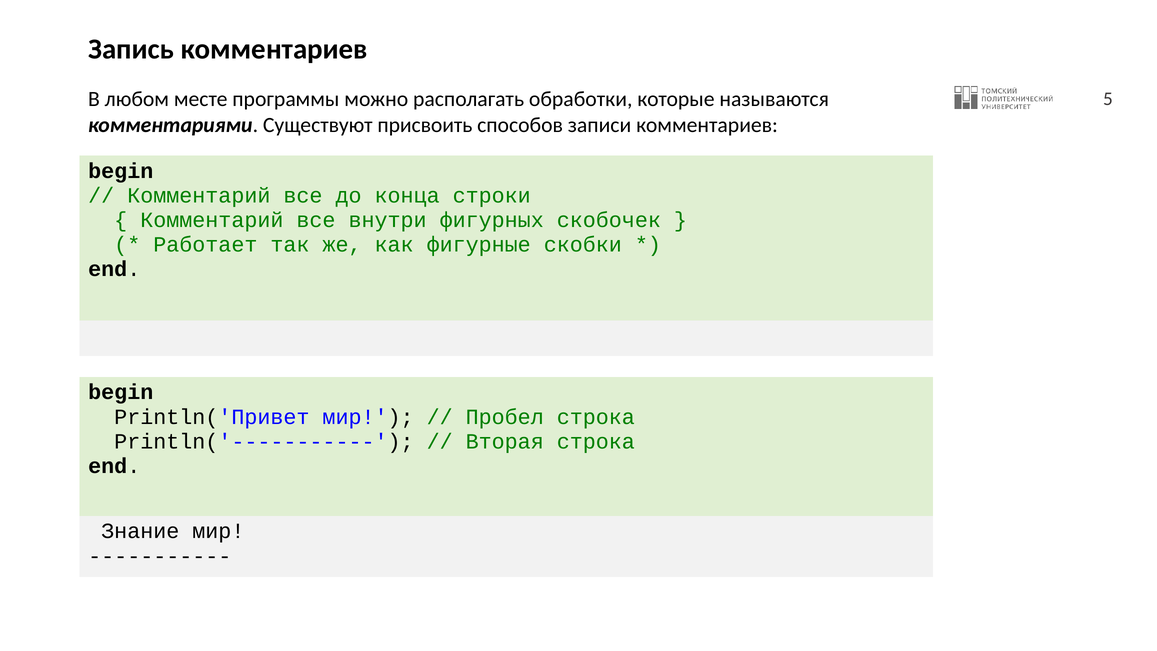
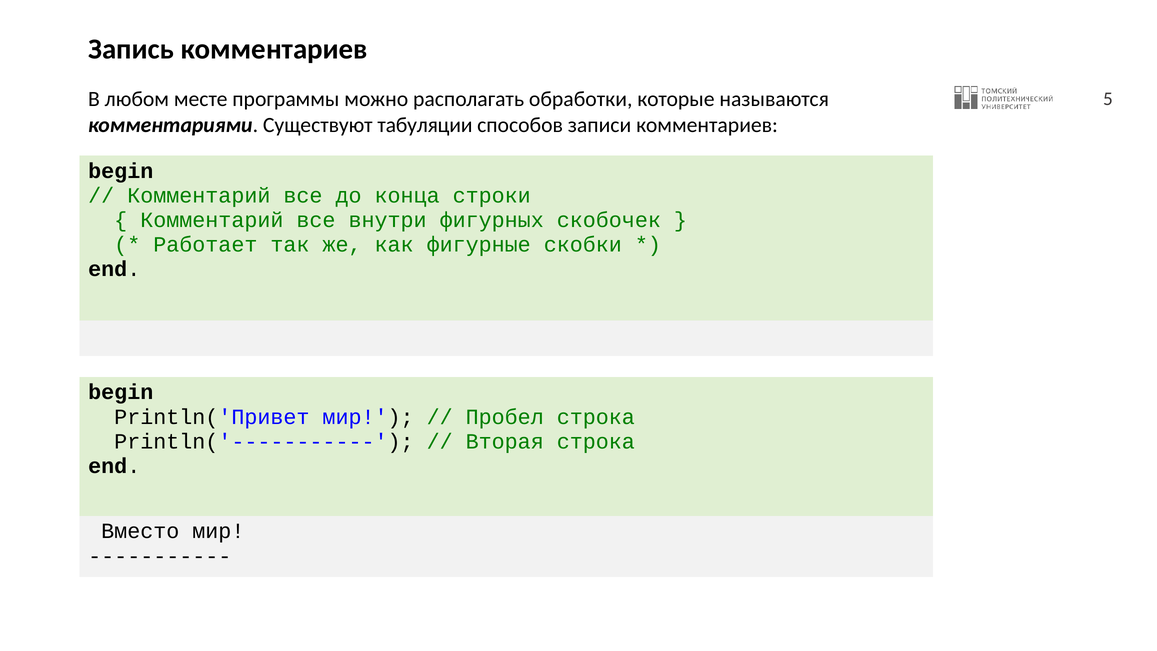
присвоить: присвоить -> табуляции (425, 125)
Знание: Знание -> Вместо (140, 531)
